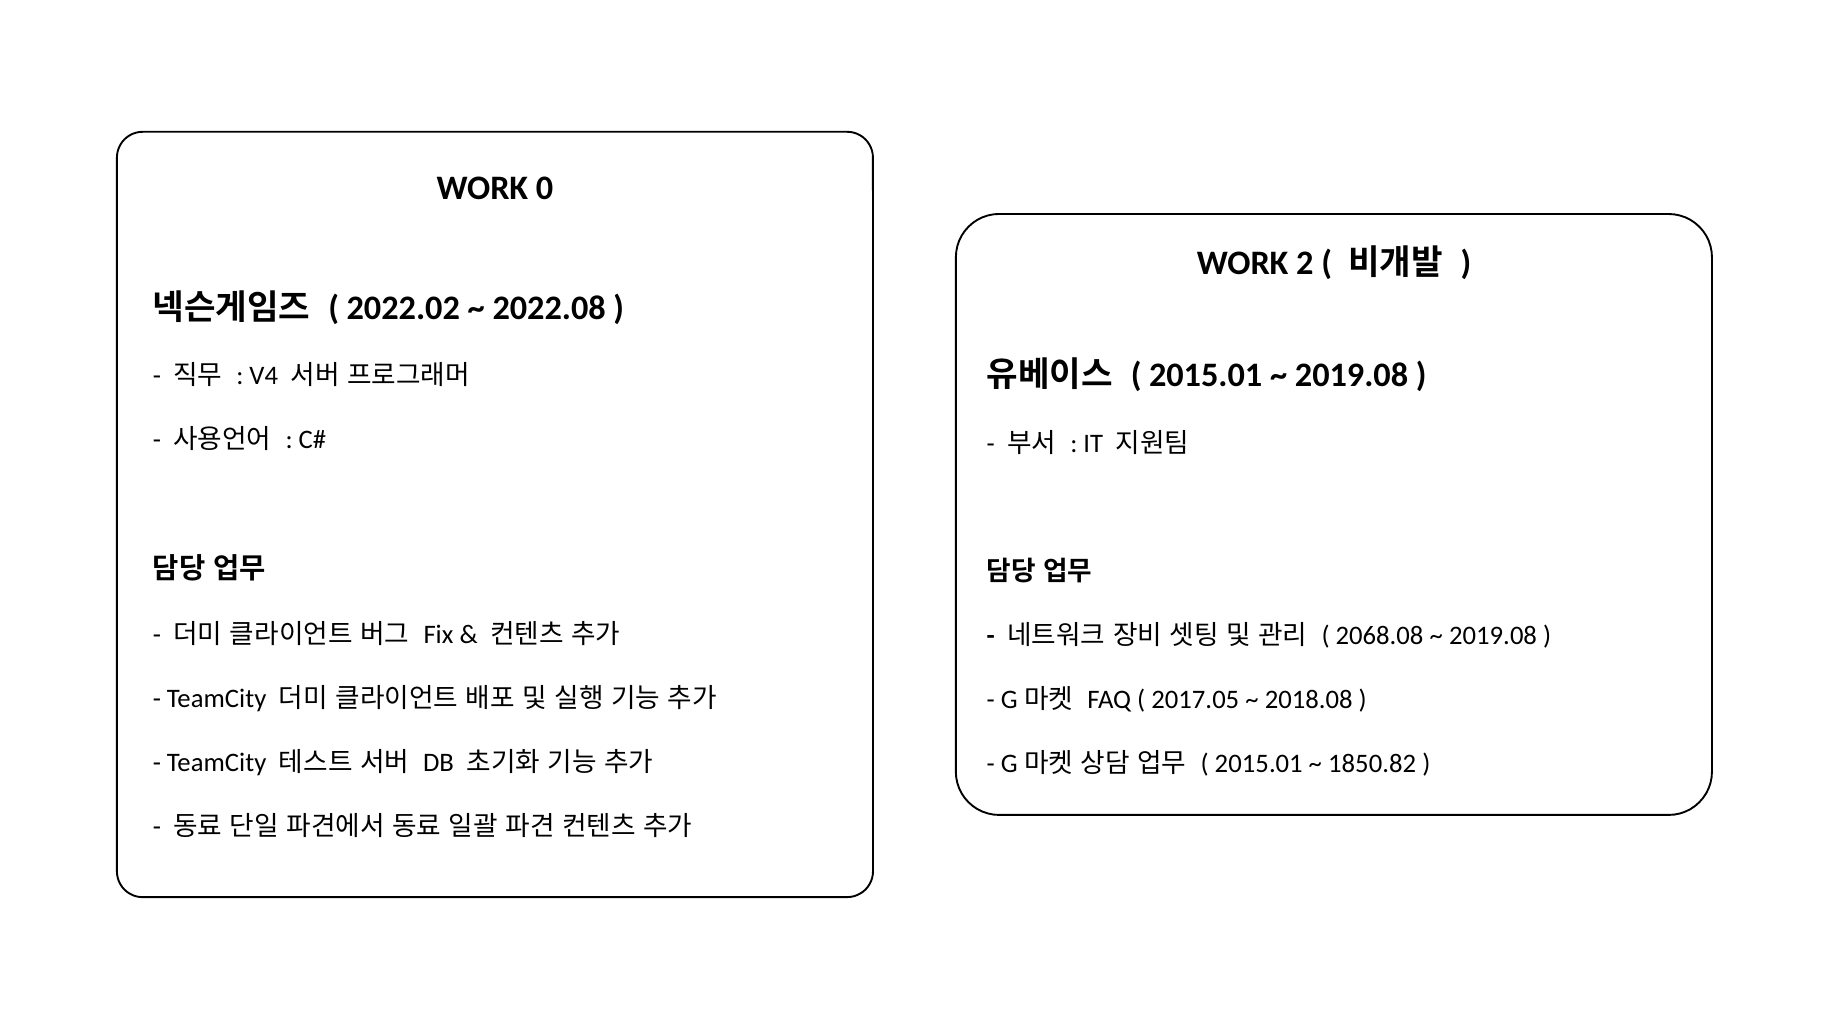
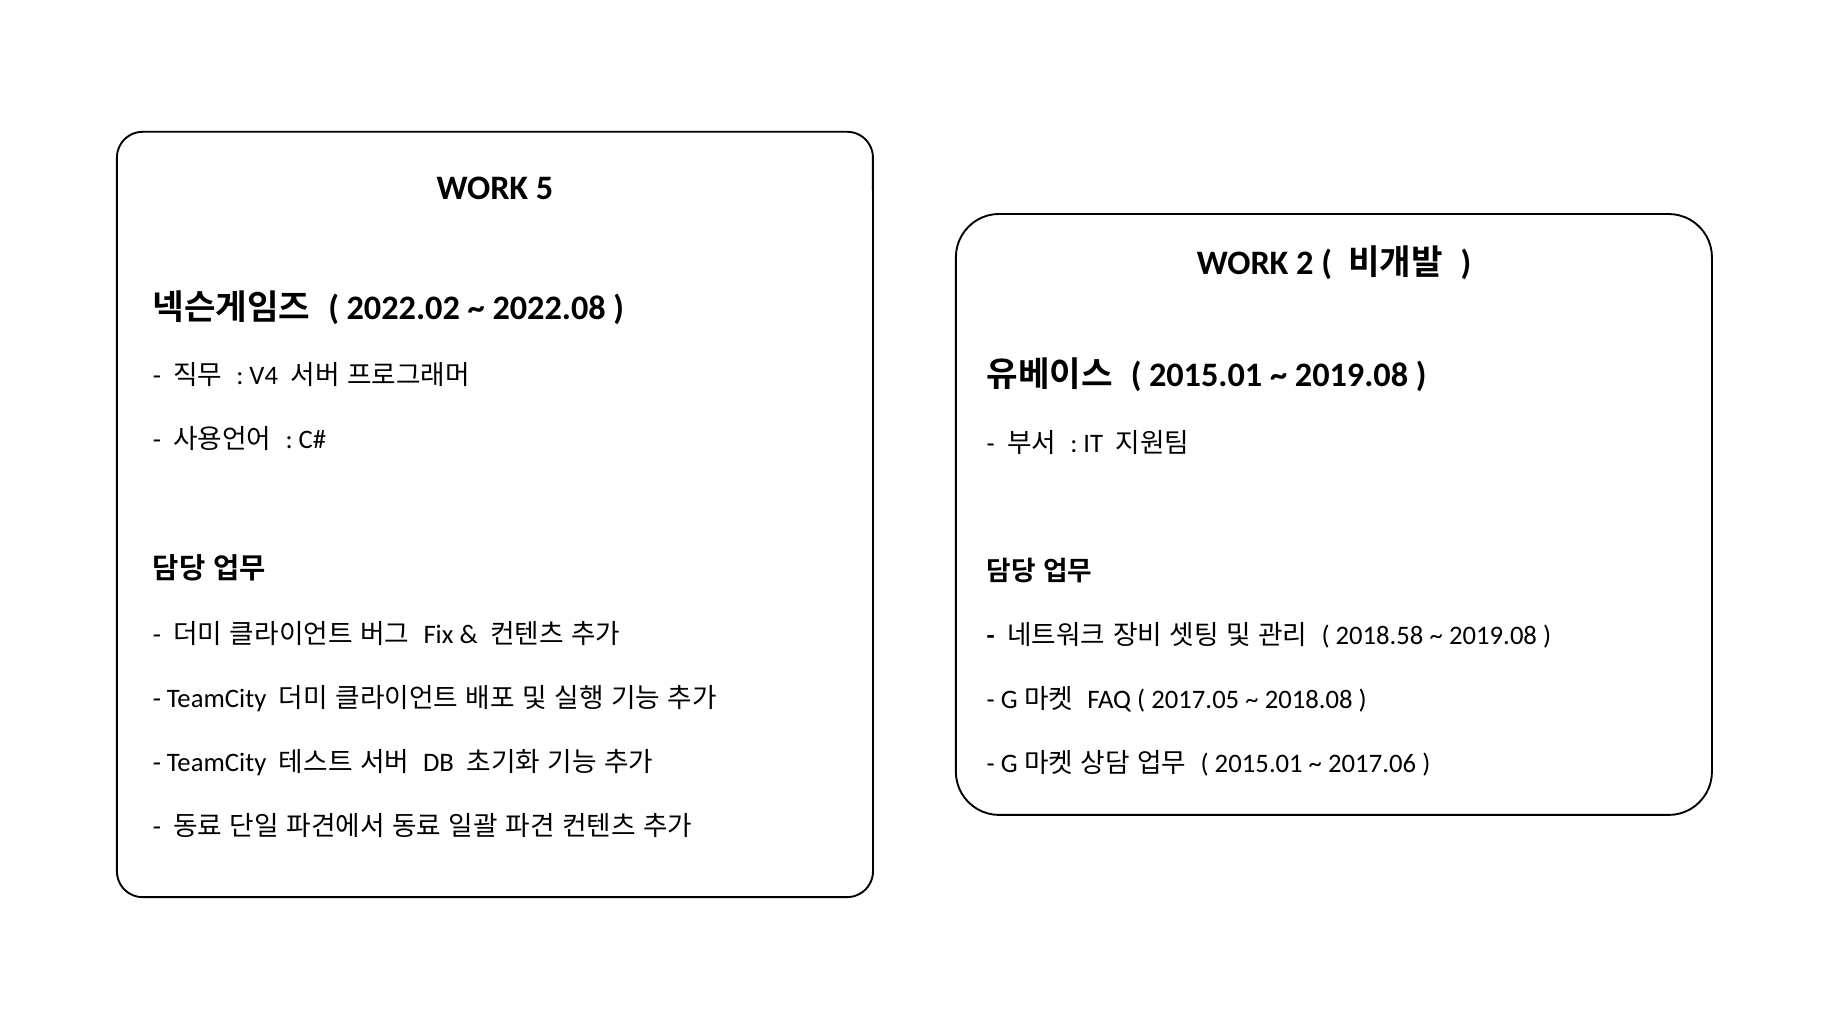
0: 0 -> 5 (545, 189)
2068.08: 2068.08 -> 2018.58 (1379, 636)
1850.82: 1850.82 -> 2017.06 (1372, 764)
